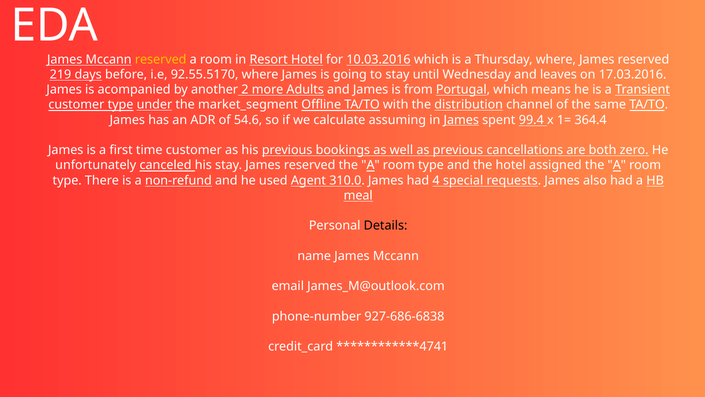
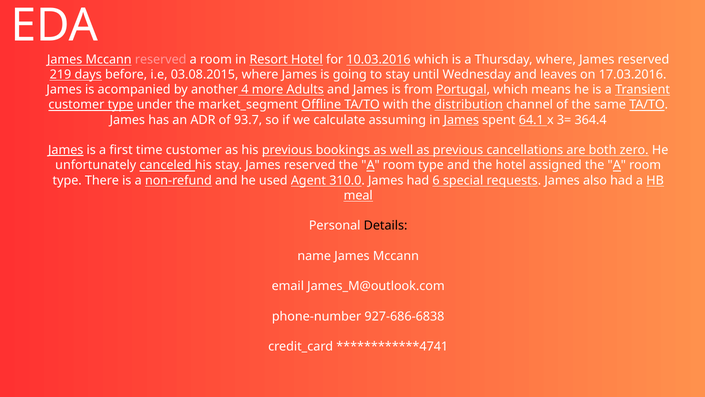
reserved colour: yellow -> pink (161, 59)
92.55.5170: 92.55.5170 -> 03.08.2015 (205, 74)
2: 2 -> 4 (245, 90)
under underline: present -> none (154, 105)
54.6: 54.6 -> 93.7 (248, 120)
99.4: 99.4 -> 64.1 (531, 120)
1=: 1= -> 3= (564, 120)
James underline: none -> present (66, 150)
4: 4 -> 6 (436, 180)
